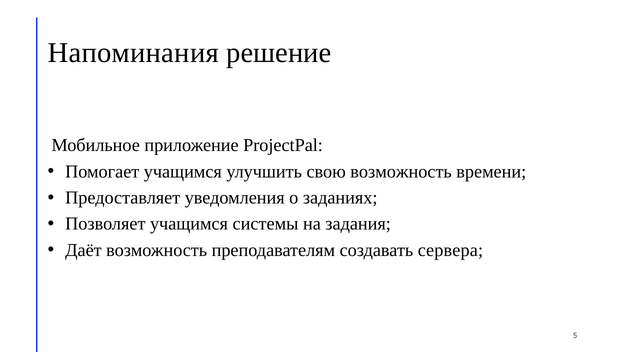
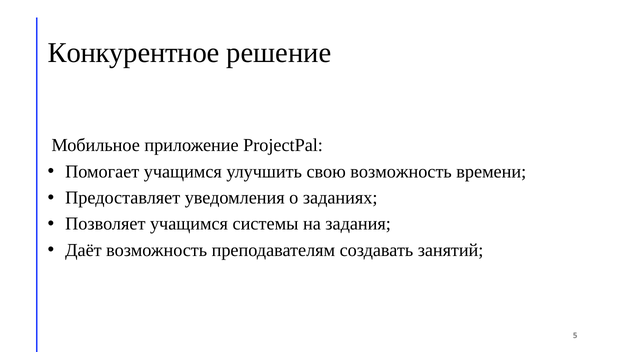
Напоминания: Напоминания -> Конкурентное (133, 53)
сервера: сервера -> занятий (451, 250)
